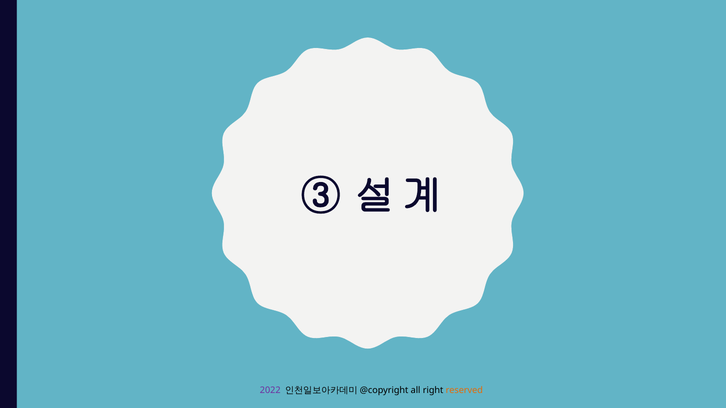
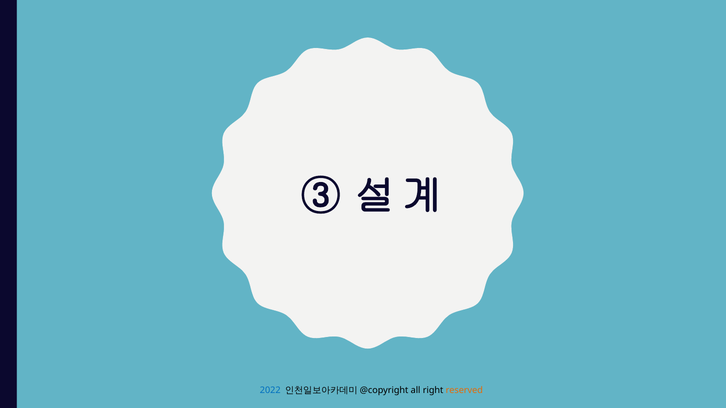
2022 colour: purple -> blue (270, 391)
